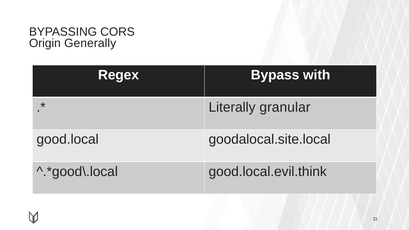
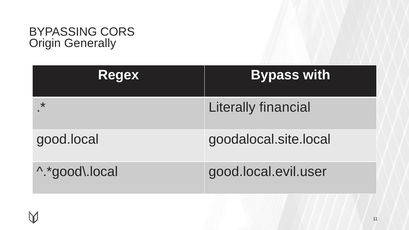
granular: granular -> financial (285, 107)
good.local.evil.think: good.local.evil.think -> good.local.evil.user (268, 172)
